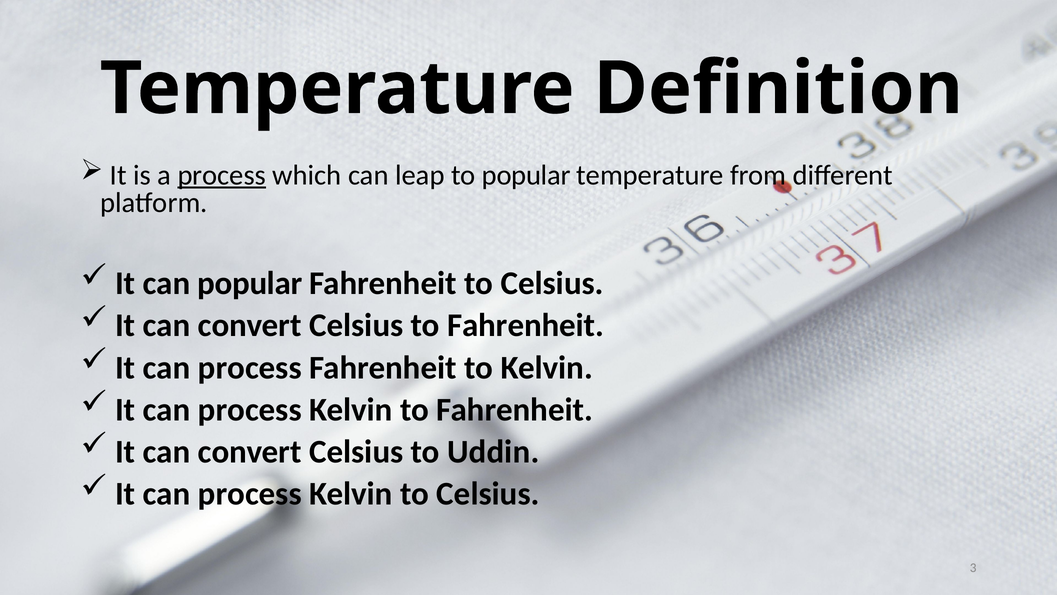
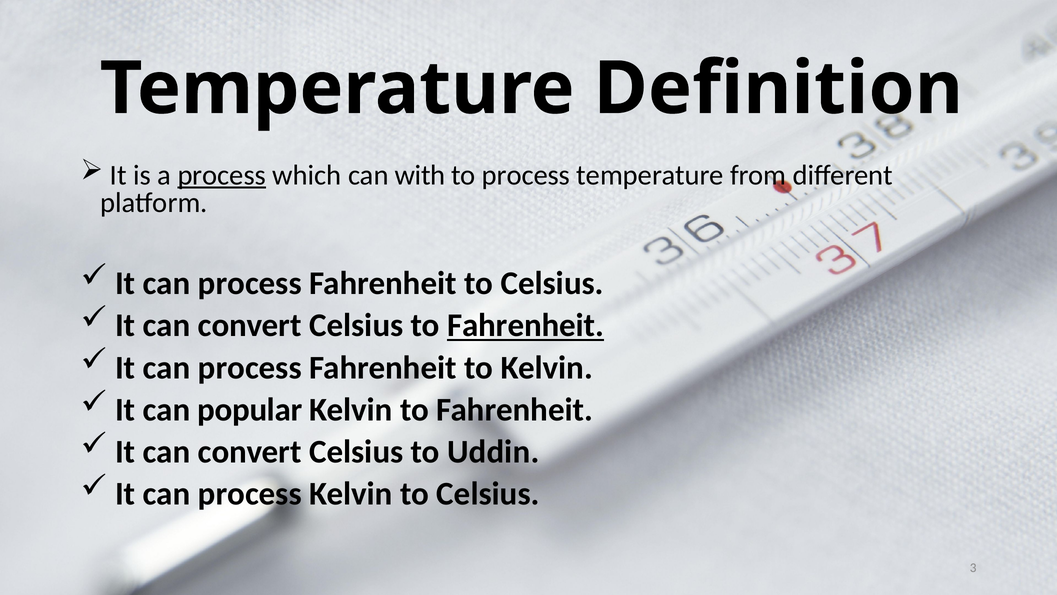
leap: leap -> with (420, 175)
to popular: popular -> process (526, 175)
popular: popular -> process (250, 283)
Fahrenheit underline: none -> present (526, 325)
process: process -> popular (250, 409)
